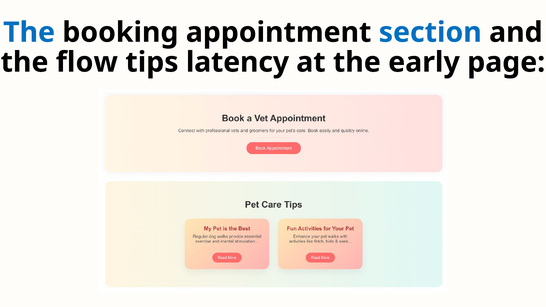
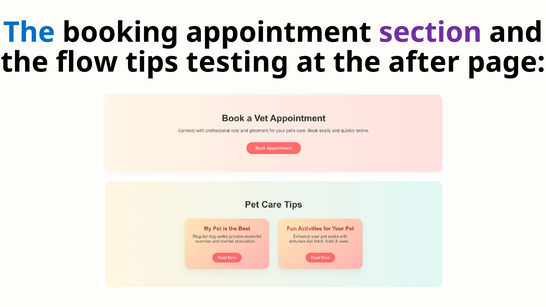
section colour: blue -> purple (430, 32)
latency: latency -> testing (237, 62)
early: early -> after (424, 62)
